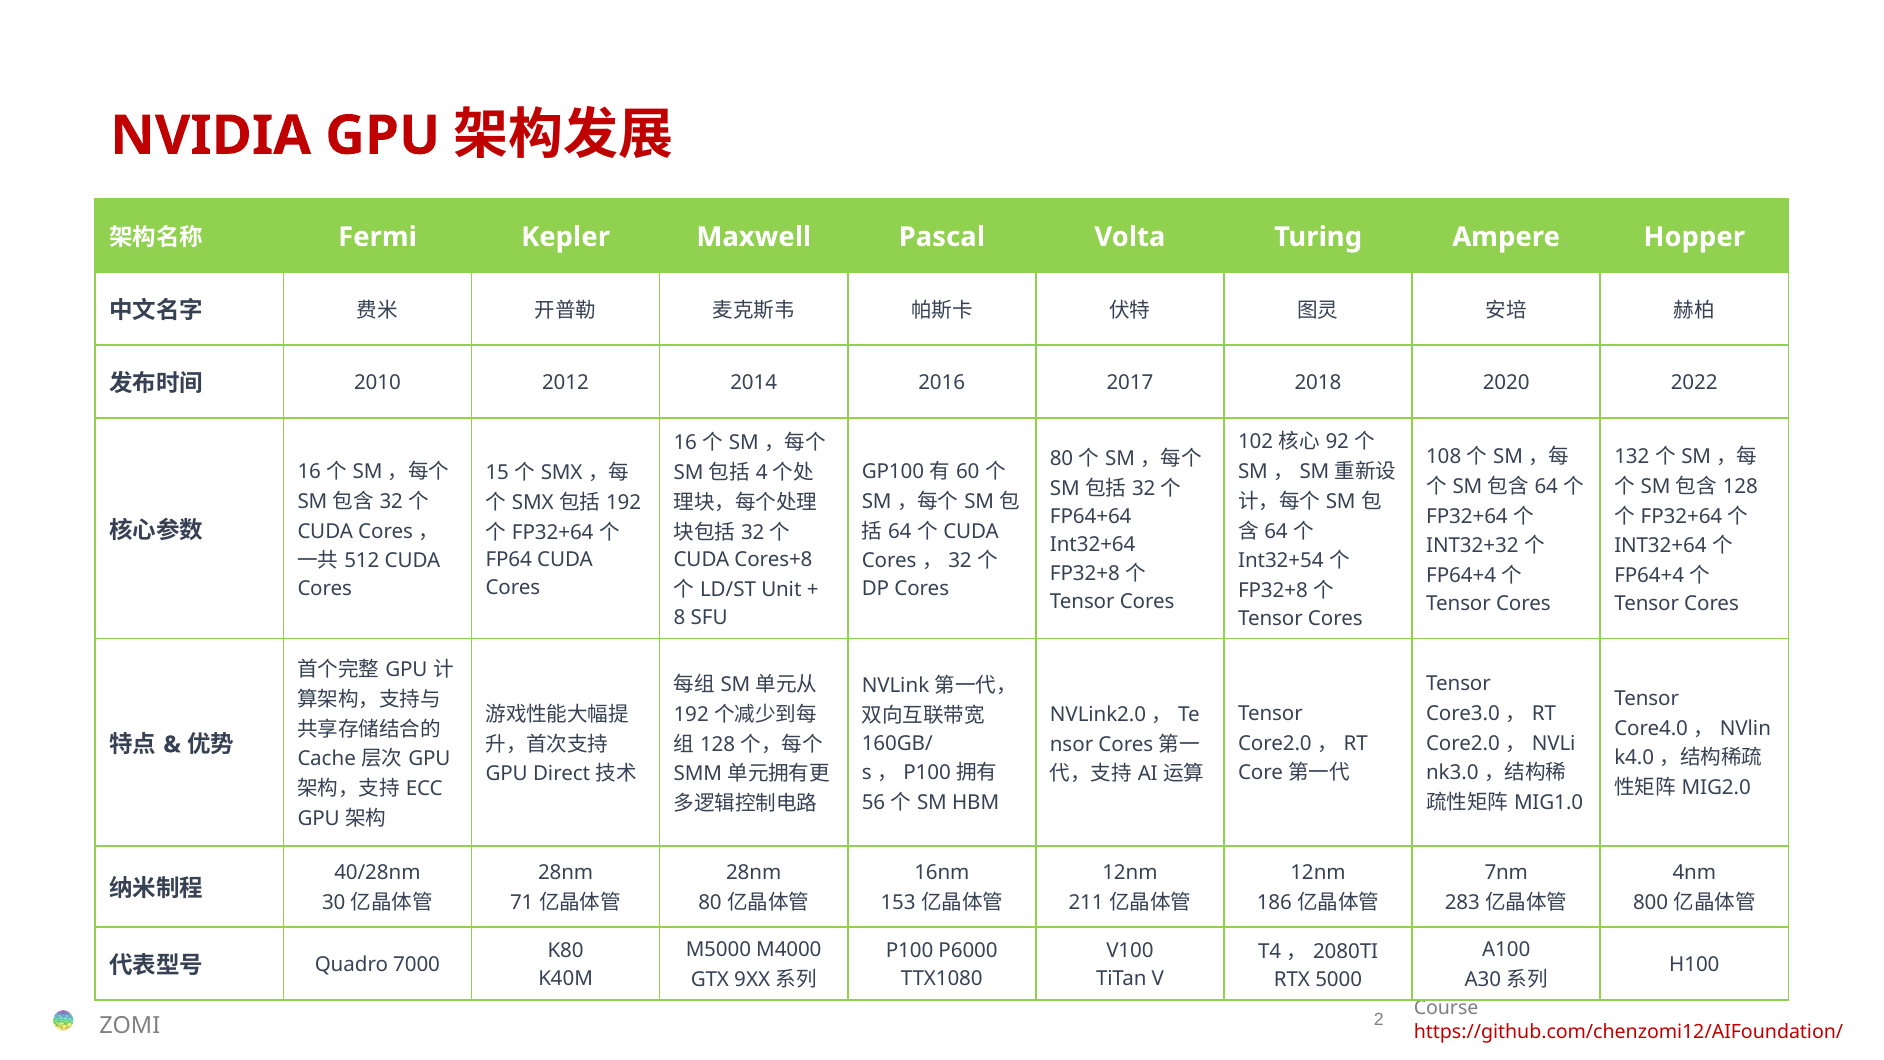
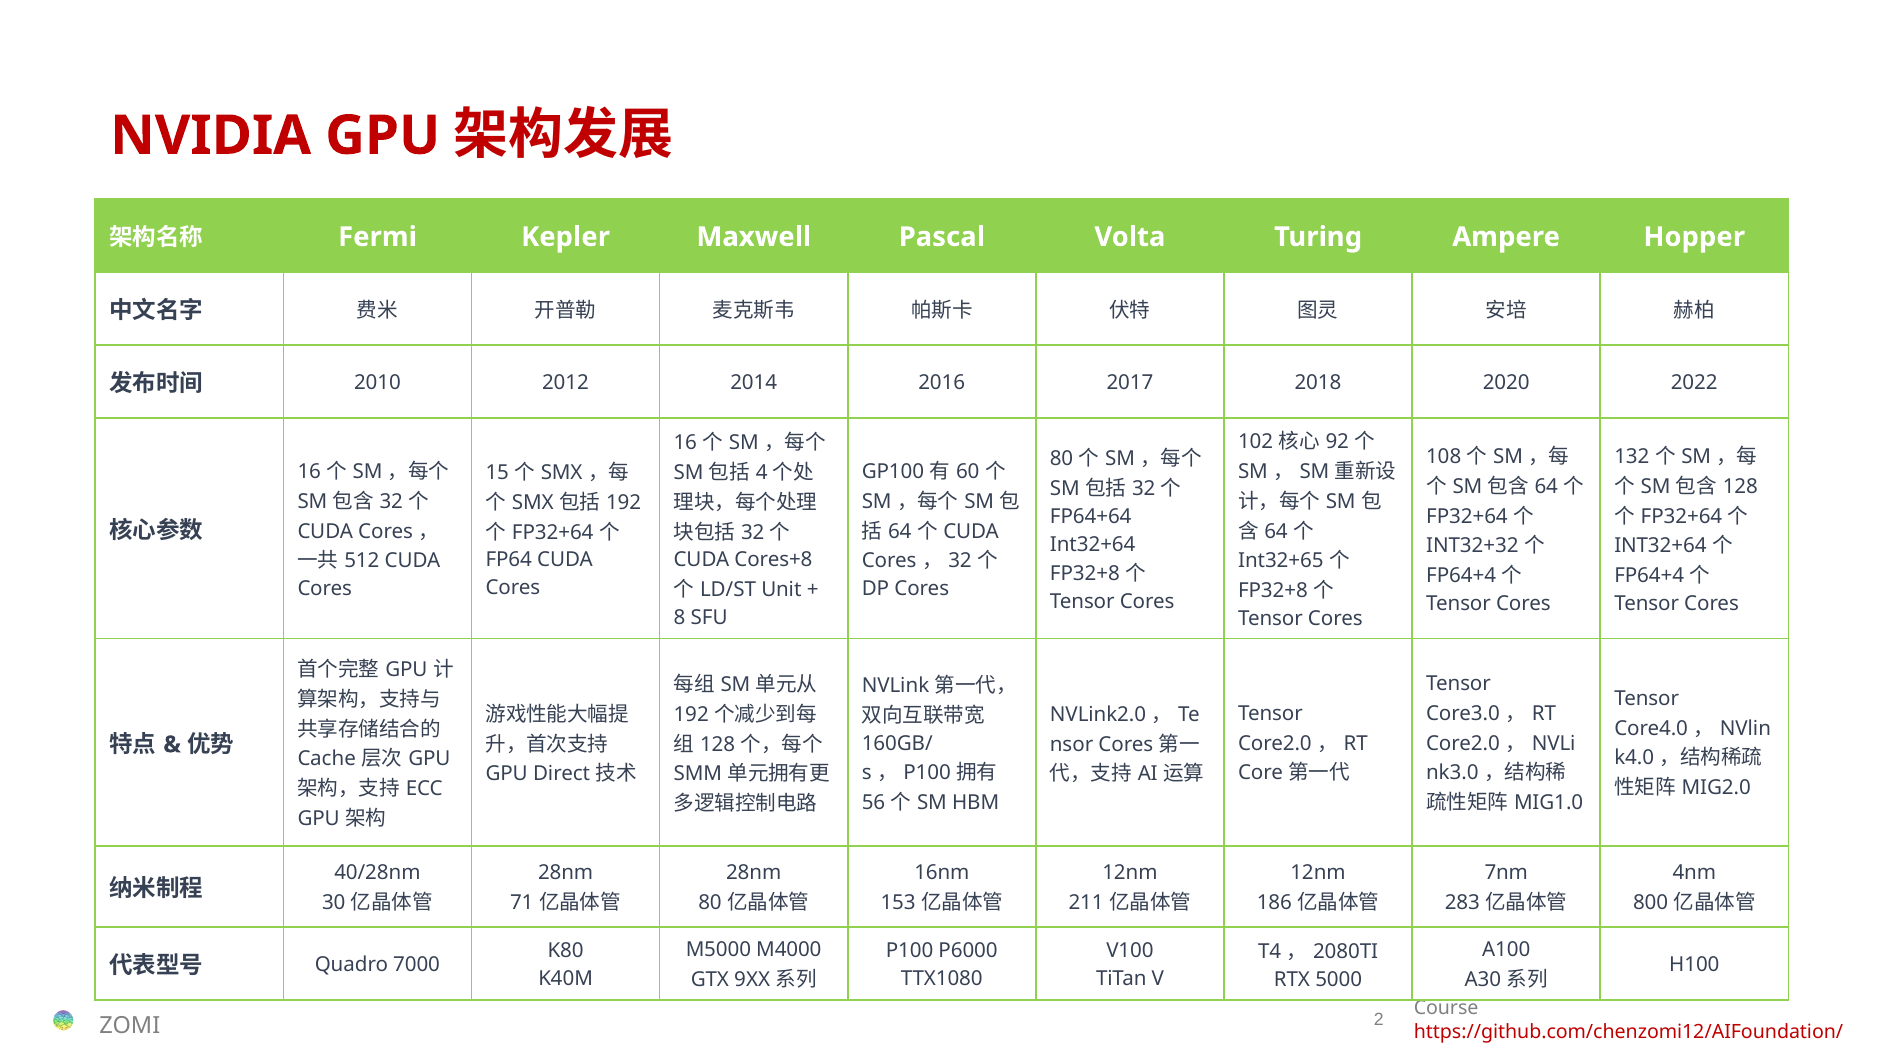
Int32+54: Int32+54 -> Int32+65 (1281, 561)
